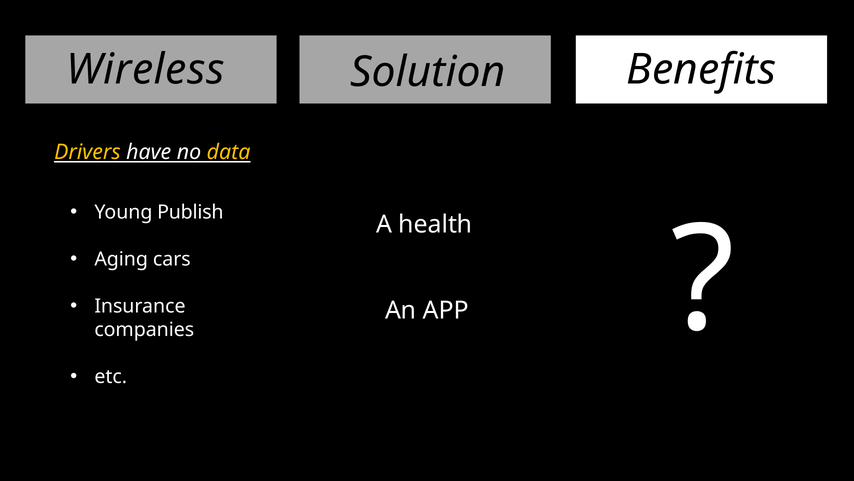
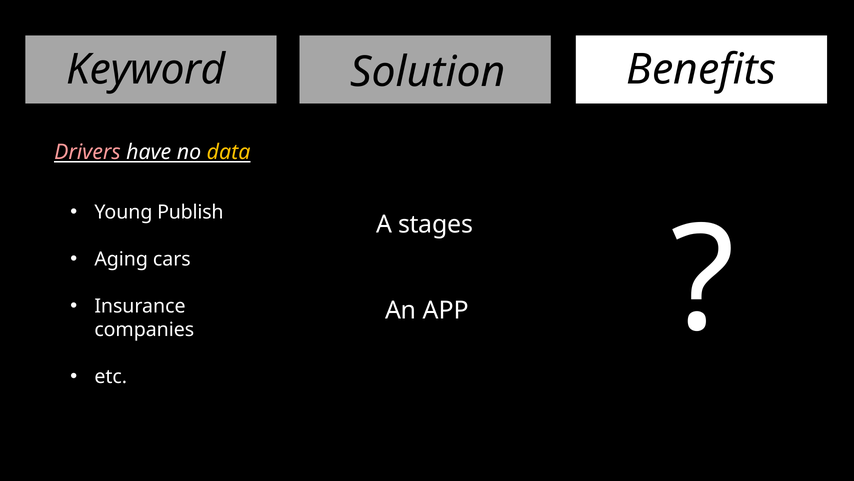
Wireless: Wireless -> Keyword (146, 69)
Drivers colour: yellow -> pink (87, 152)
health: health -> stages (435, 224)
